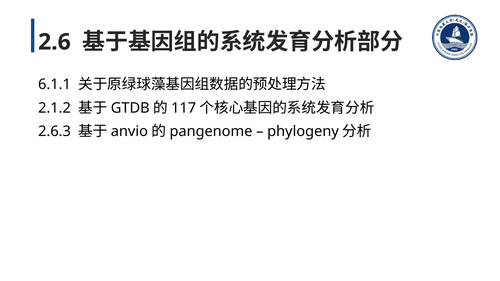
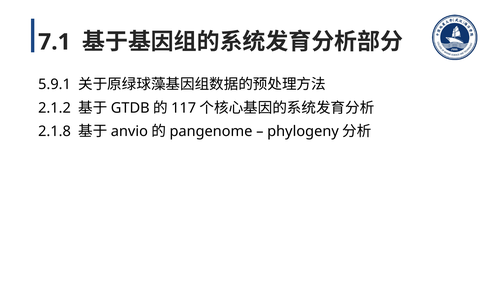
2.6: 2.6 -> 7.1 (54, 42)
6.1.1: 6.1.1 -> 5.9.1 (55, 85)
2.6.3: 2.6.3 -> 2.1.8 (55, 132)
